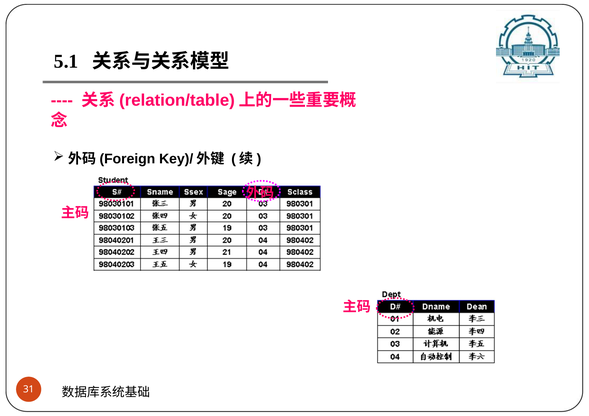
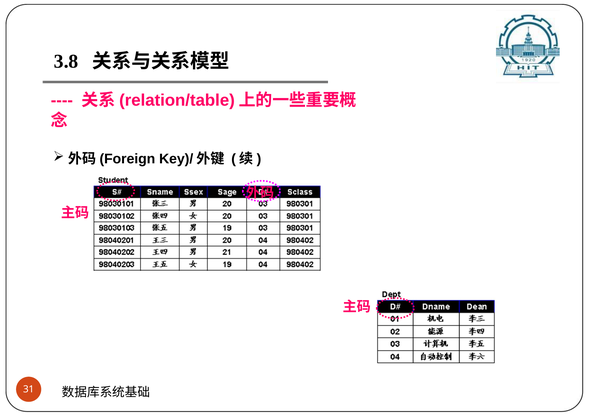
5.1: 5.1 -> 3.8 (66, 61)
